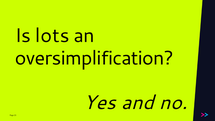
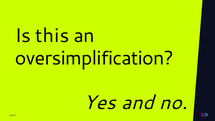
lots: lots -> this (52, 36)
